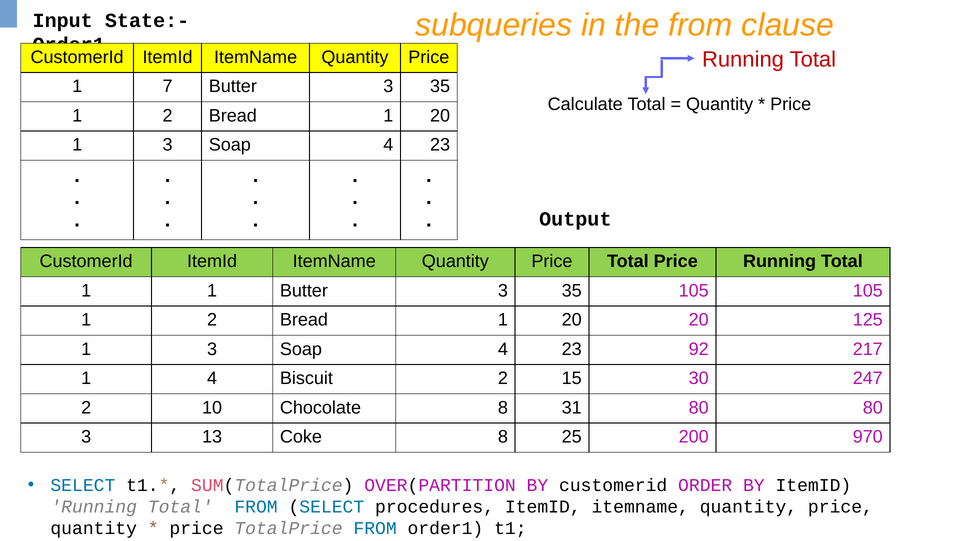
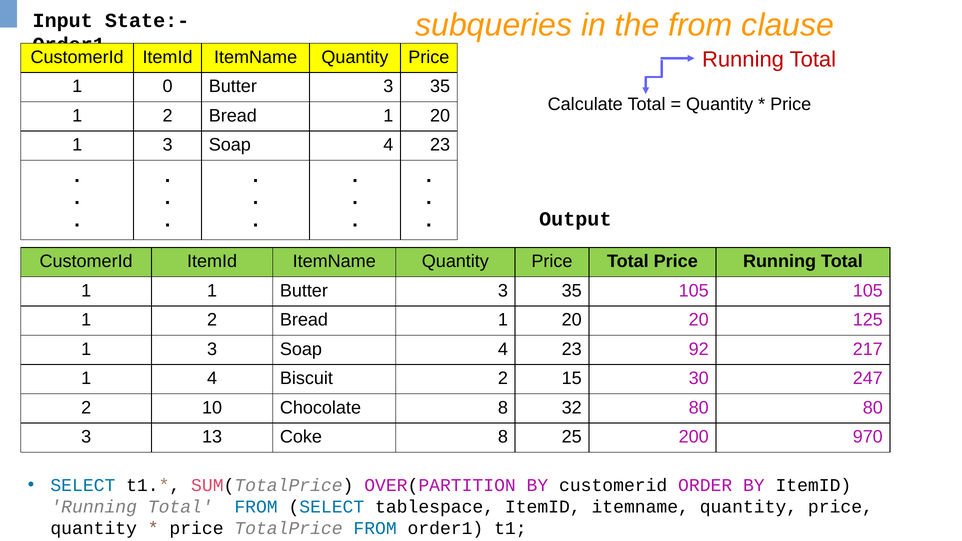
7: 7 -> 0 (168, 87)
31: 31 -> 32 (572, 408)
procedures: procedures -> tablespace (435, 507)
